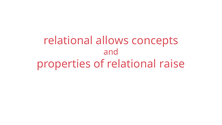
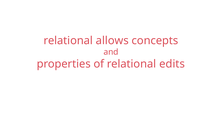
raise: raise -> edits (172, 64)
